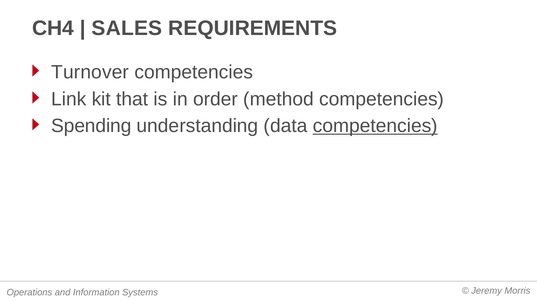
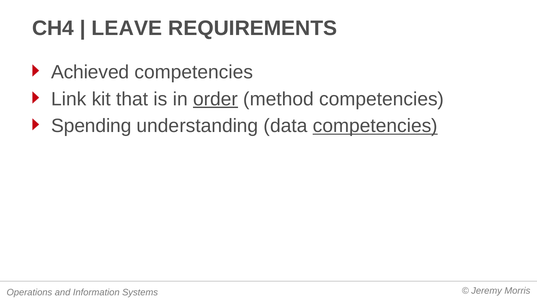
SALES: SALES -> LEAVE (127, 28)
Turnover: Turnover -> Achieved (90, 72)
order underline: none -> present (216, 99)
